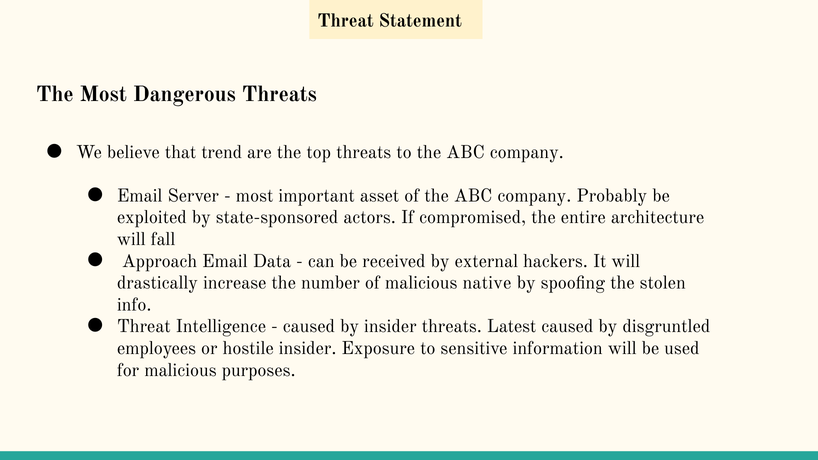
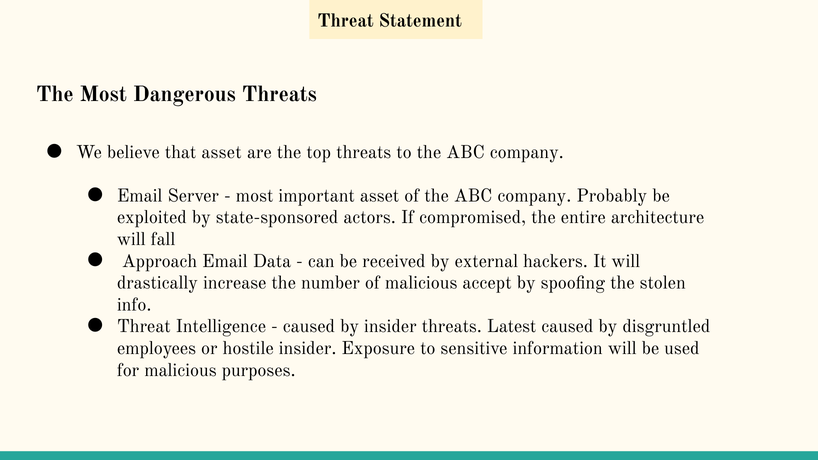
that trend: trend -> asset (222, 152)
native: native -> accept (487, 283)
